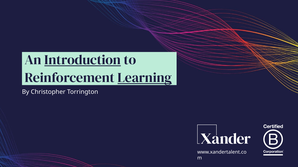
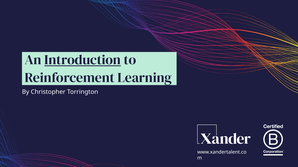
Learning underline: present -> none (145, 78)
